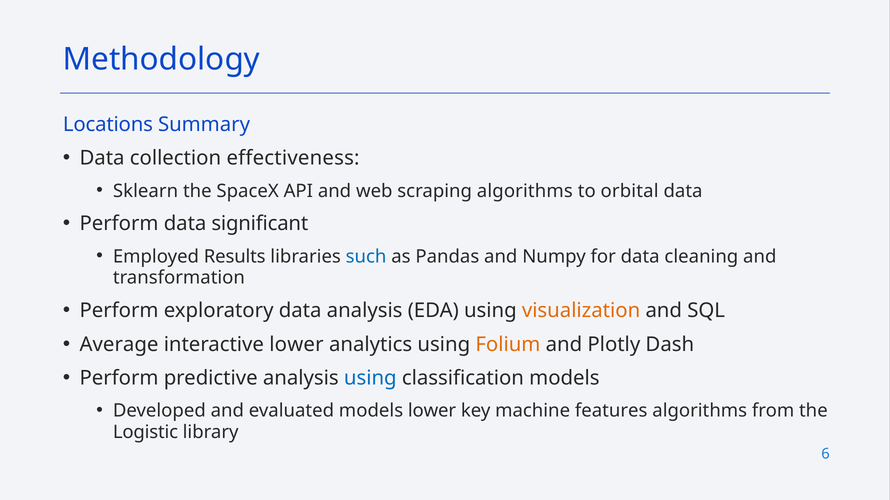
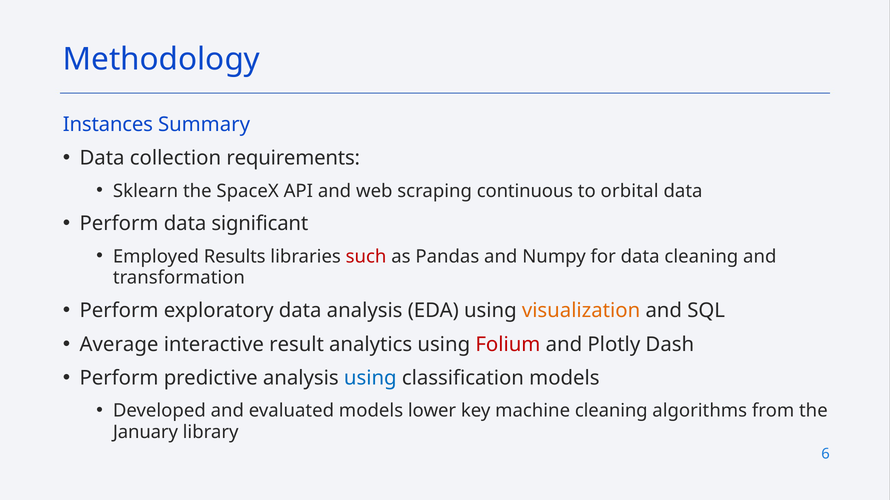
Locations: Locations -> Instances (108, 125)
effectiveness: effectiveness -> requirements (293, 158)
scraping algorithms: algorithms -> continuous (525, 191)
such colour: blue -> red (366, 257)
interactive lower: lower -> result (297, 345)
Folium colour: orange -> red (508, 345)
machine features: features -> cleaning (611, 411)
Logistic: Logistic -> January (145, 433)
